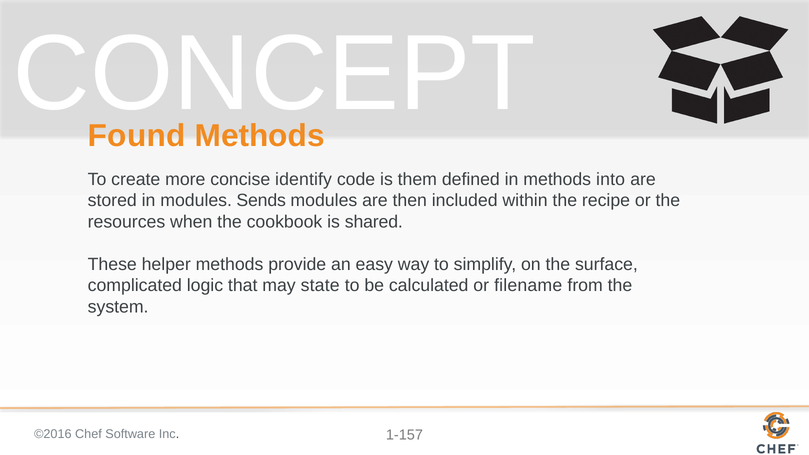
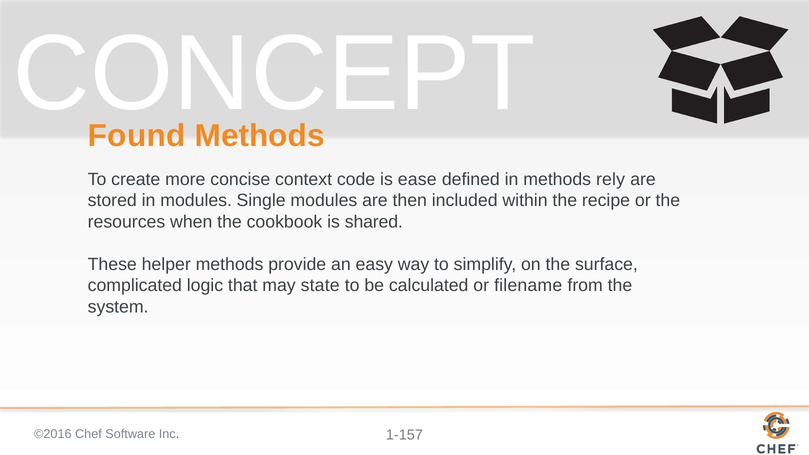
identify: identify -> context (304, 179)
them: them -> ease (417, 179)
into: into -> rely (611, 179)
Sends: Sends -> Single (261, 200)
